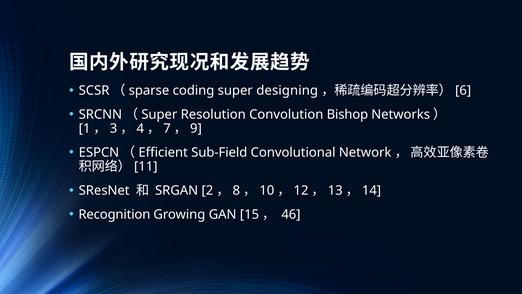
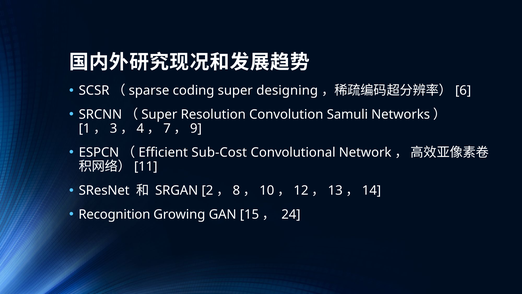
Bishop: Bishop -> Samuli (347, 114)
Sub-Field: Sub-Field -> Sub-Cost (219, 152)
46: 46 -> 24 (291, 214)
